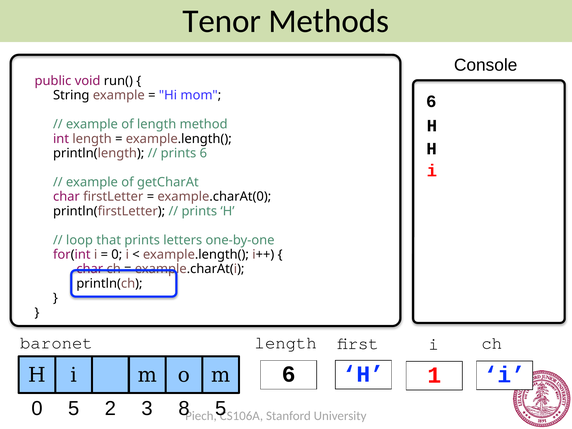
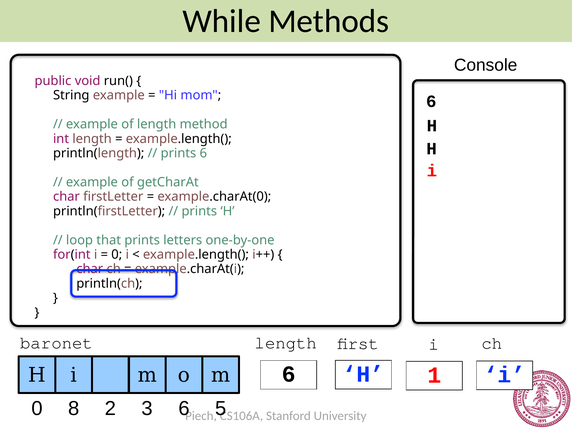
Tenor: Tenor -> While (222, 21)
0 5: 5 -> 8 (74, 408)
3 8: 8 -> 6 (184, 408)
